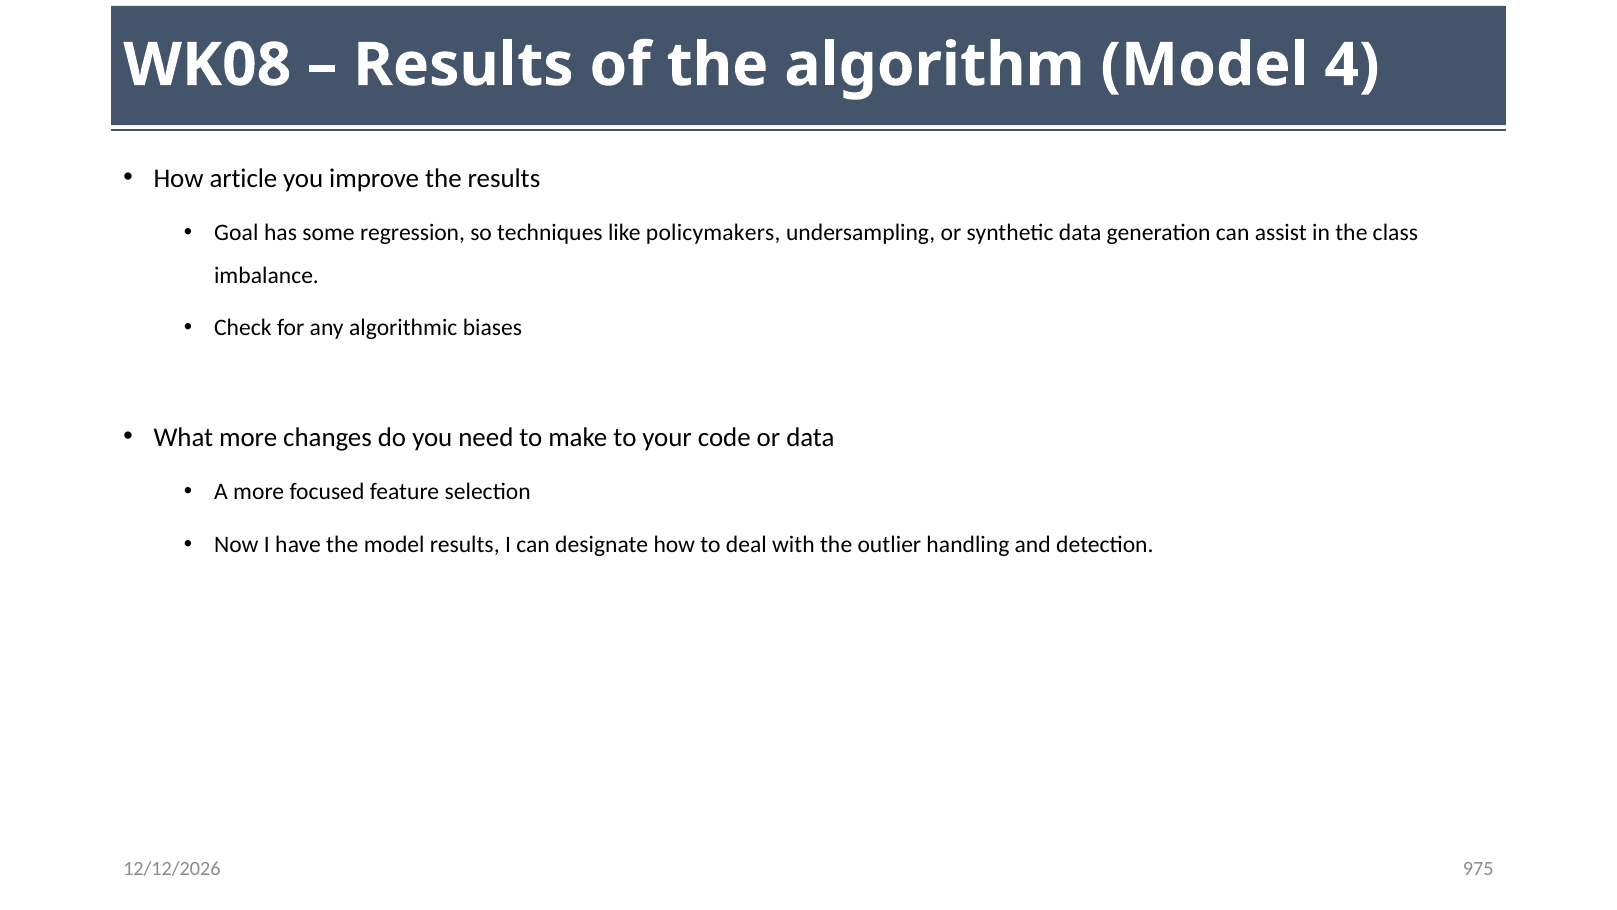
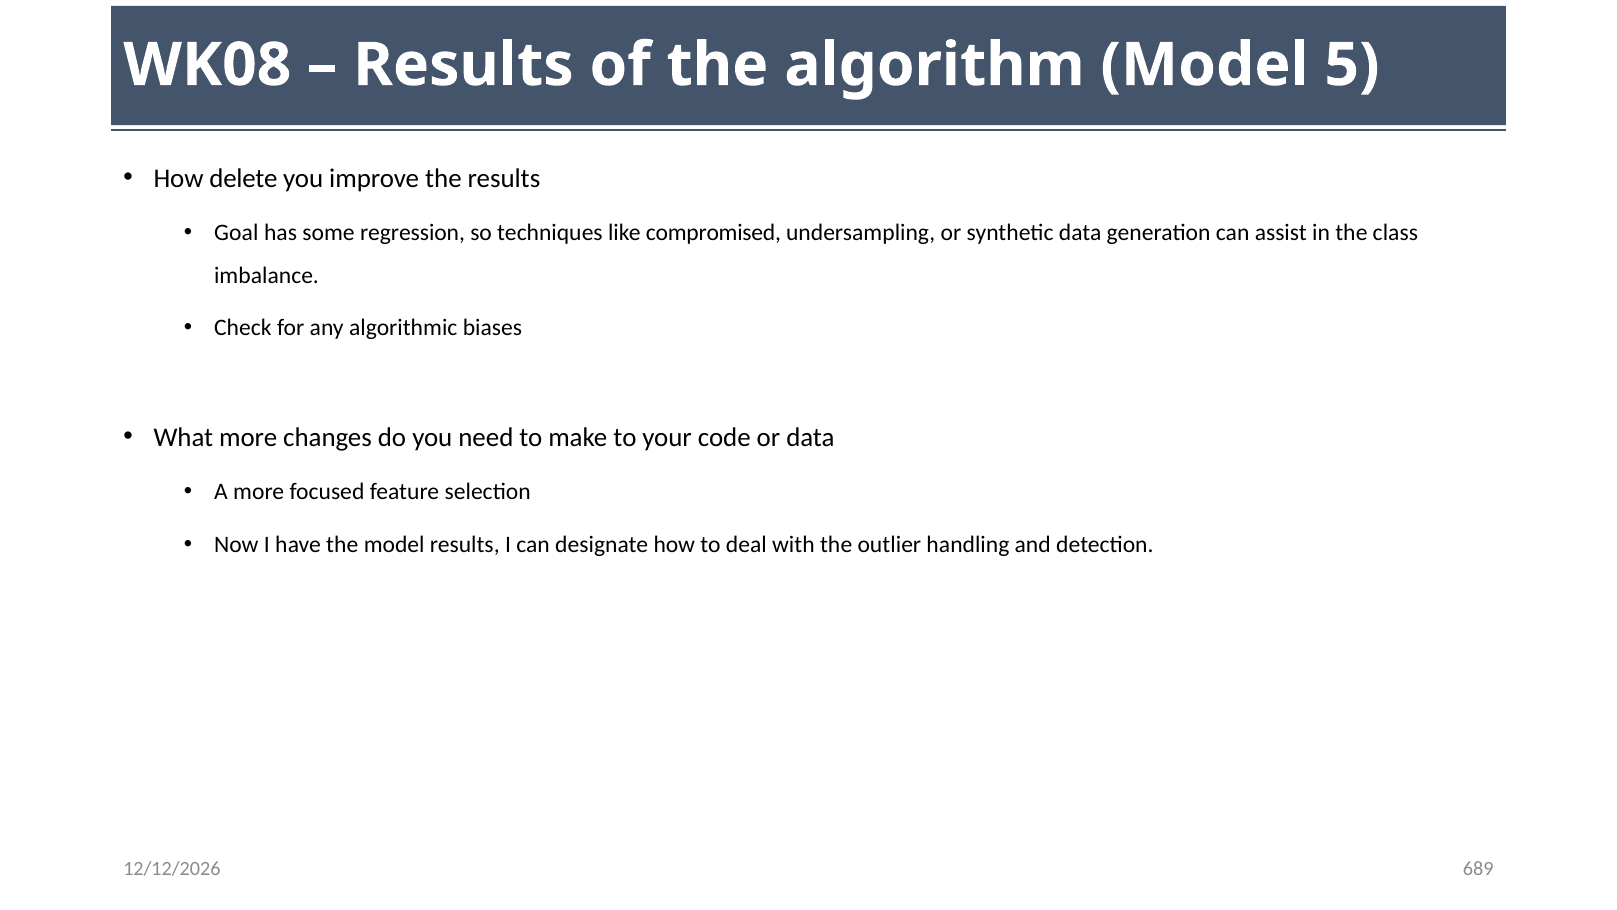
4: 4 -> 5 (1352, 65)
article: article -> delete (243, 178)
policymakers: policymakers -> compromised (713, 233)
975: 975 -> 689 (1478, 868)
